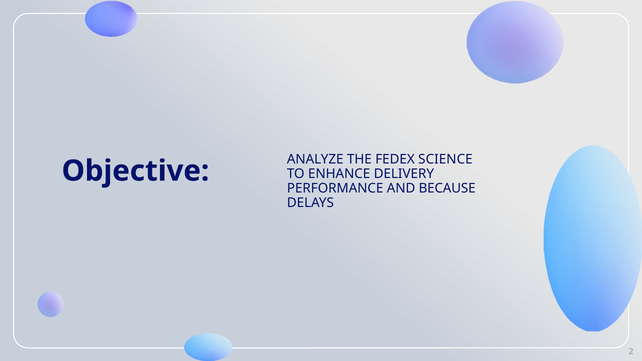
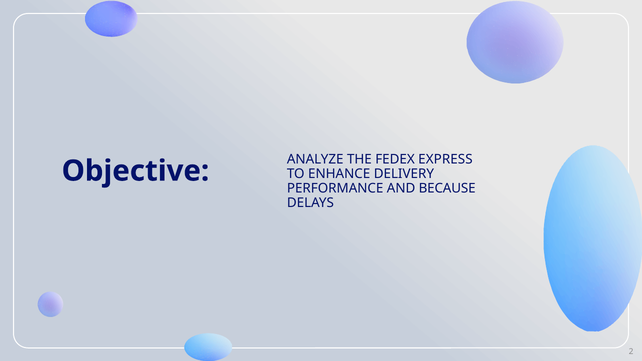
SCIENCE: SCIENCE -> EXPRESS (445, 160)
